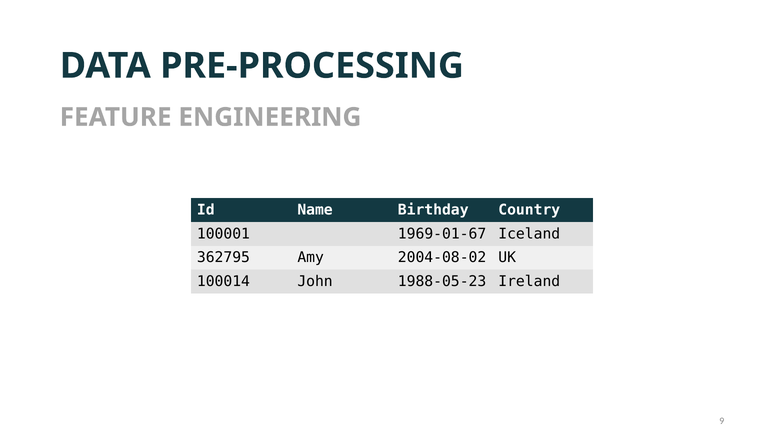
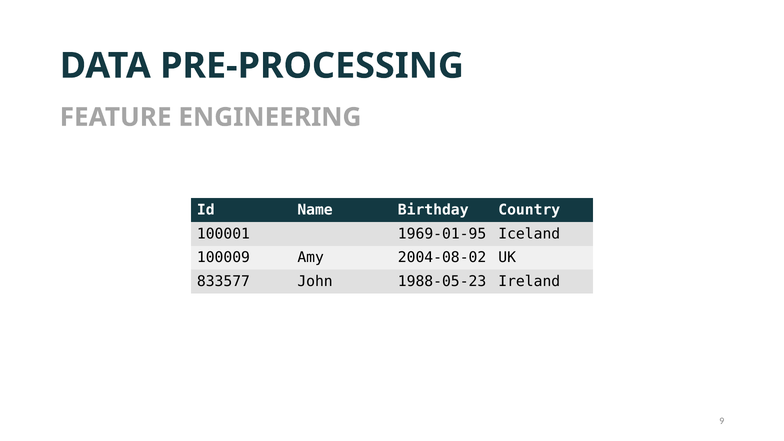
1969-01-67: 1969-01-67 -> 1969-01-95 (442, 234)
362795: 362795 -> 100009 (223, 258)
100014: 100014 -> 833577 (223, 281)
